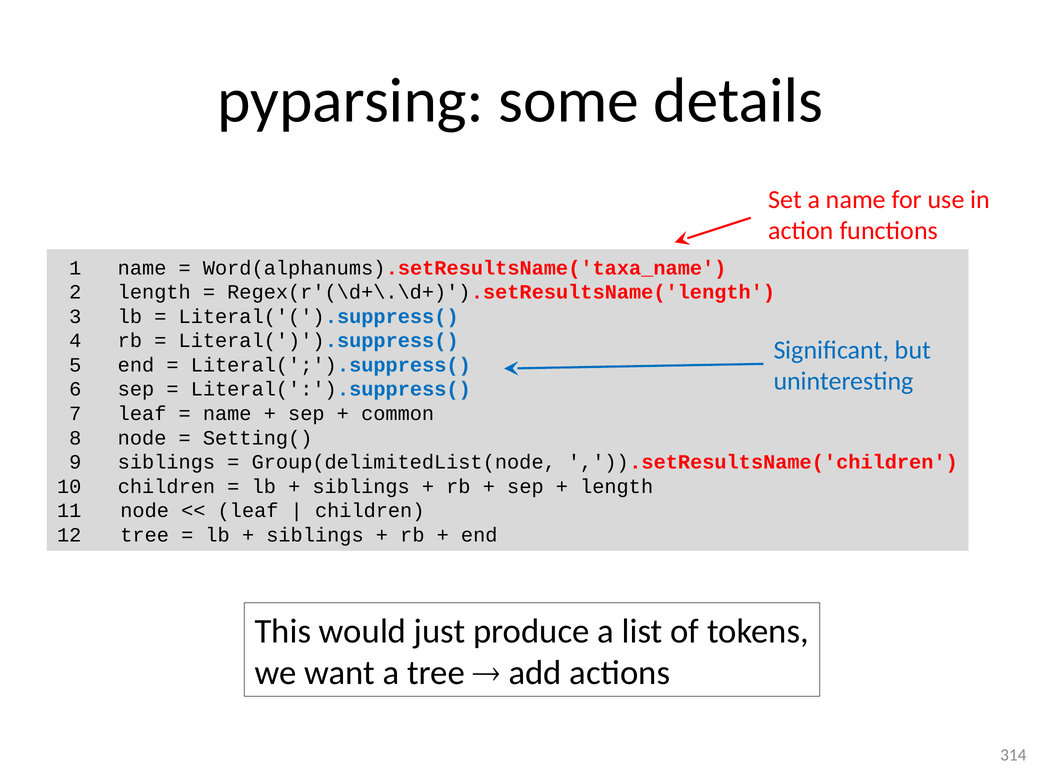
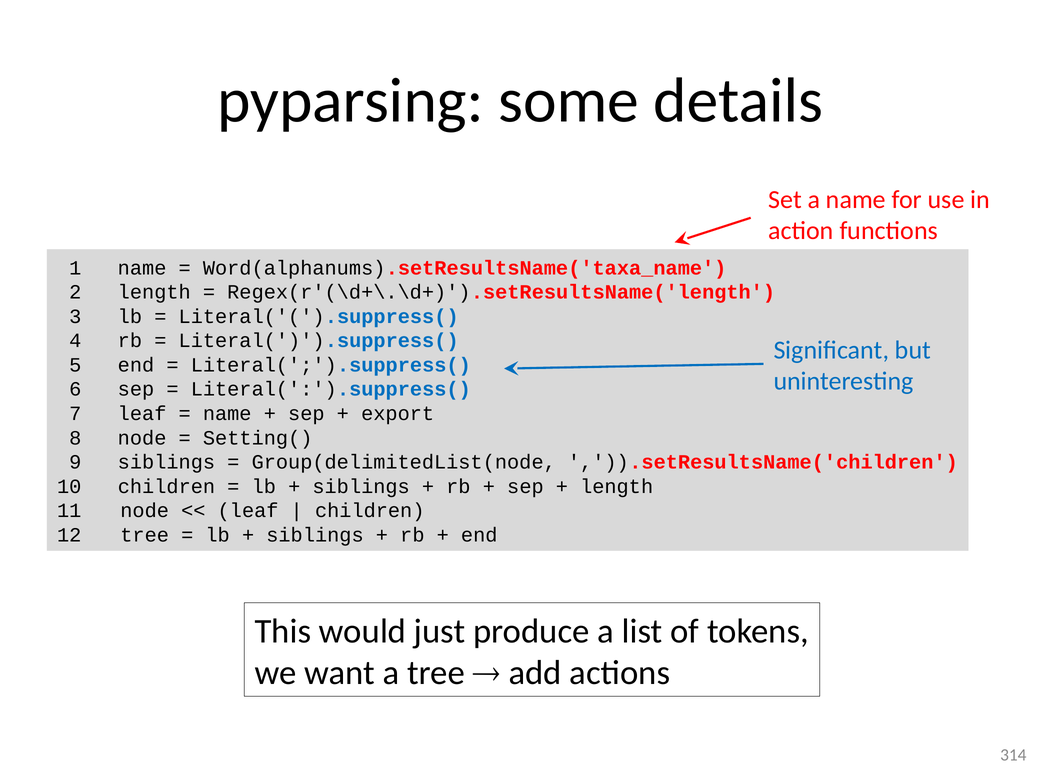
common: common -> export (398, 414)
